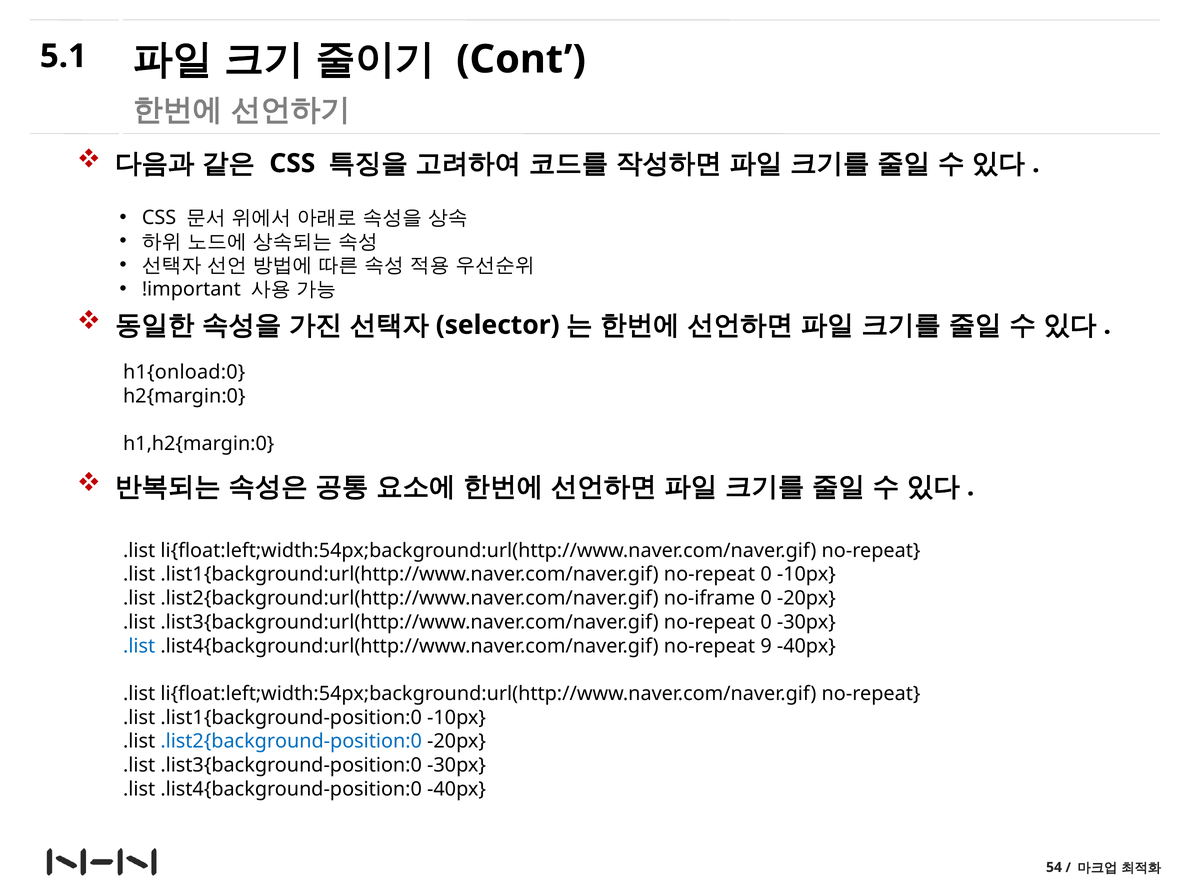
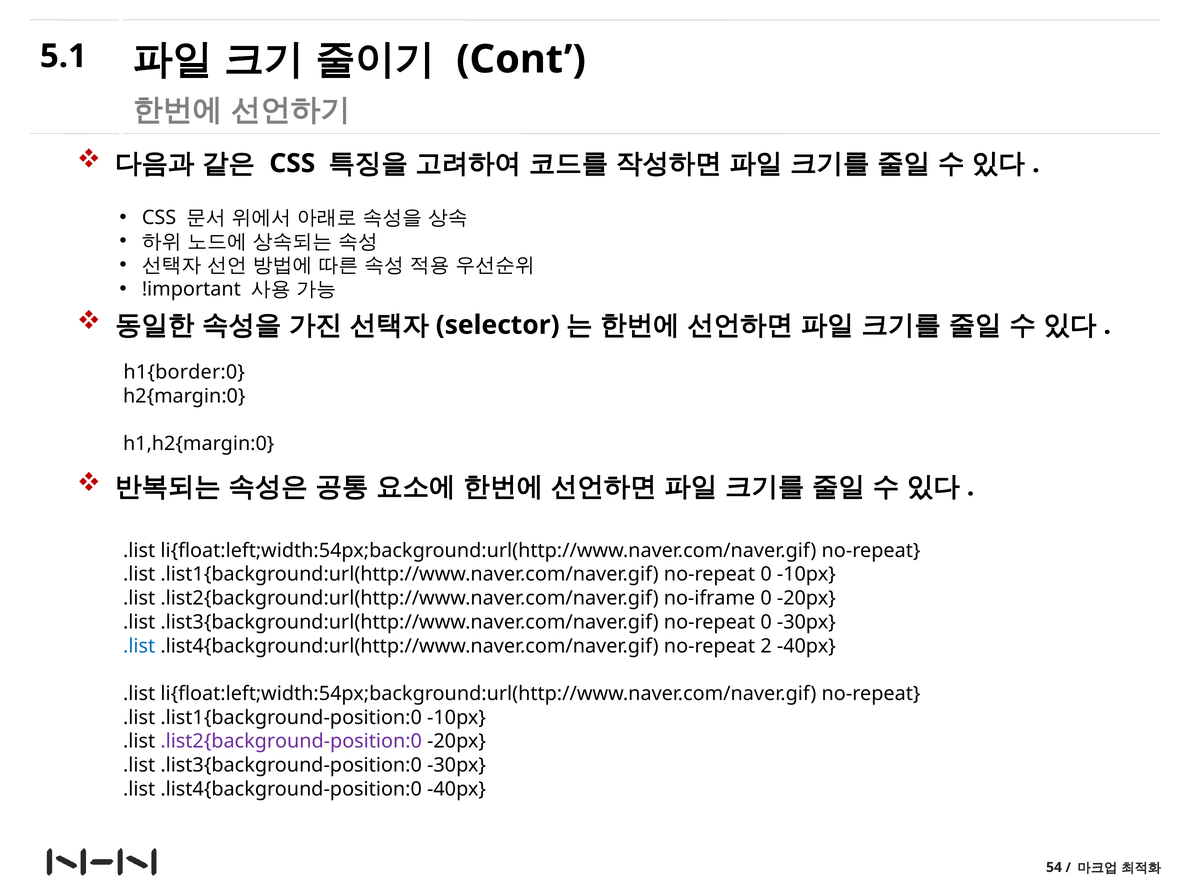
h1{onload:0: h1{onload:0 -> h1{border:0 (184, 372)
9: 9 -> 2 (766, 646)
.list2{background-position:0 colour: blue -> purple (291, 741)
